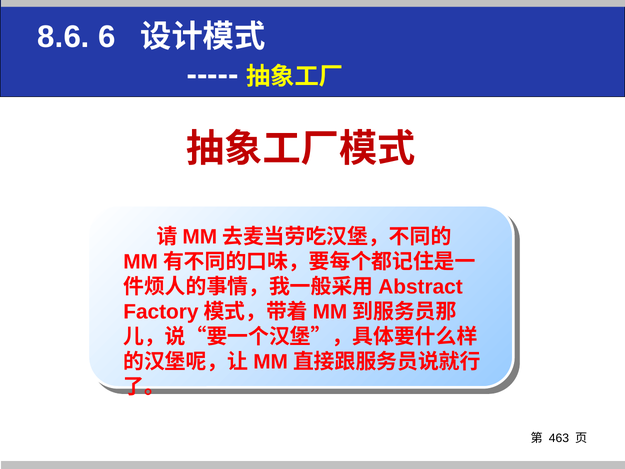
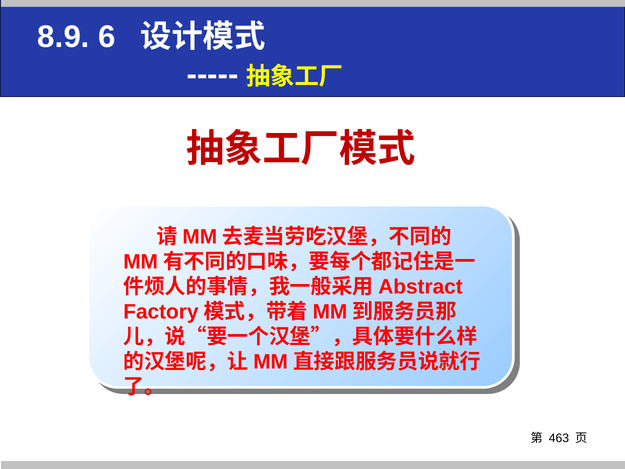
8.6: 8.6 -> 8.9 (64, 37)
